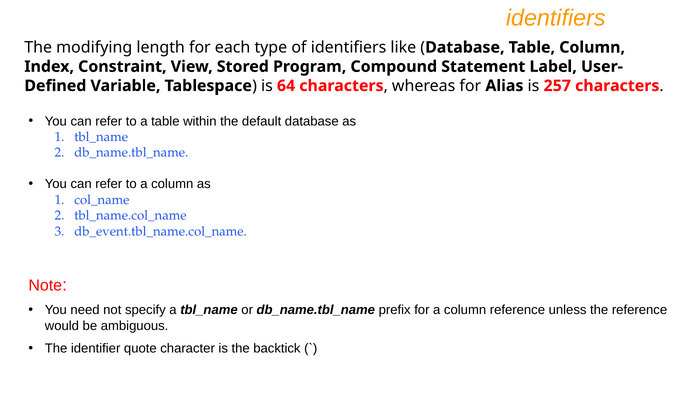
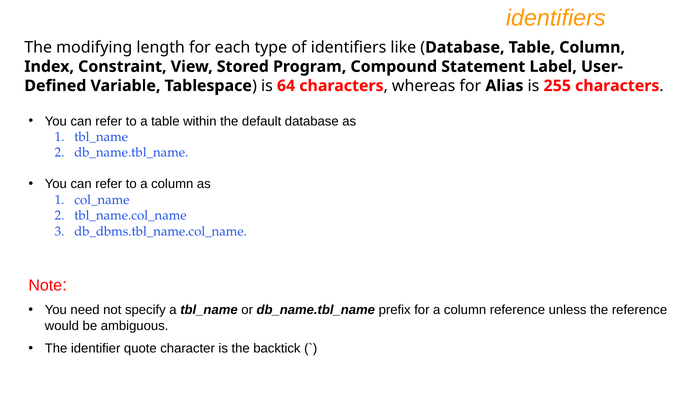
257: 257 -> 255 (557, 86)
db_event.tbl_name.col_name: db_event.tbl_name.col_name -> db_dbms.tbl_name.col_name (161, 231)
